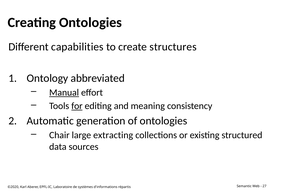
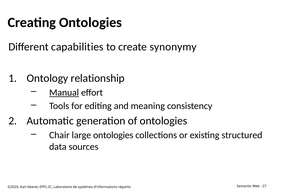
structures: structures -> synonymy (173, 47)
abbreviated: abbreviated -> relationship (98, 78)
for underline: present -> none (77, 106)
large extracting: extracting -> ontologies (113, 135)
